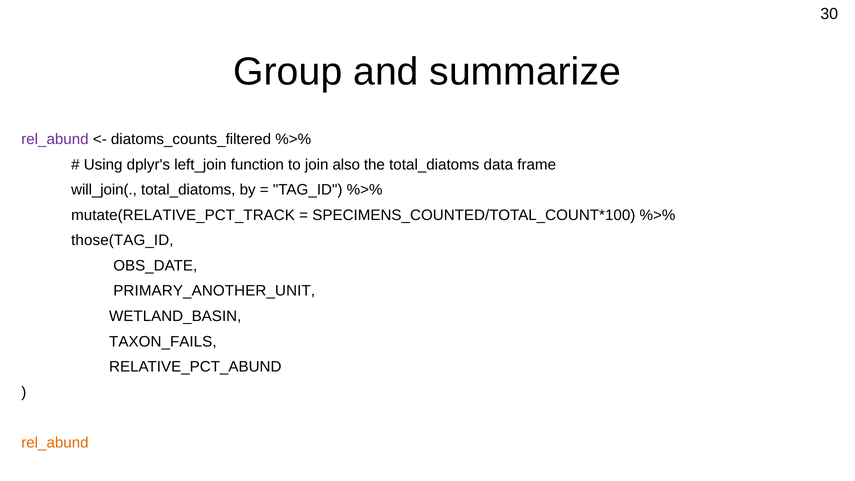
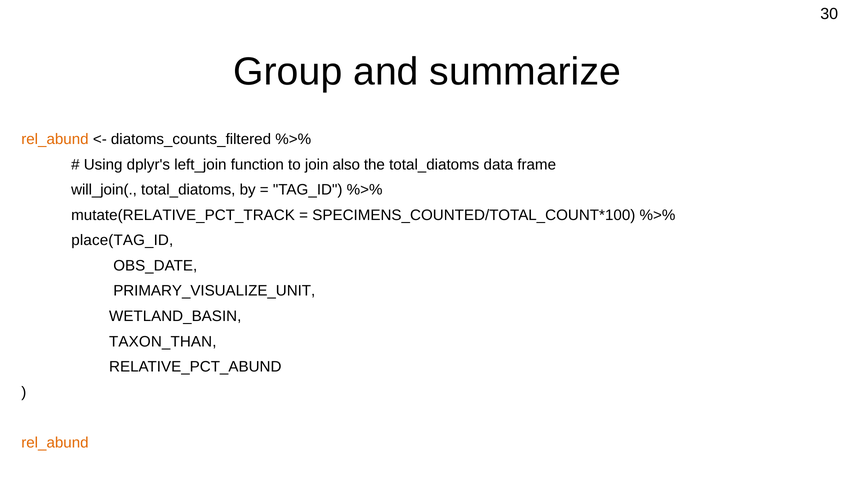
rel_abund colour: purple -> orange (55, 139)
those(TAG_ID: those(TAG_ID -> place(TAG_ID (122, 240)
PRIMARY_ANOTHER_UNIT: PRIMARY_ANOTHER_UNIT -> PRIMARY_VISUALIZE_UNIT (214, 291)
TAXON_FAILS: TAXON_FAILS -> TAXON_THAN (163, 341)
